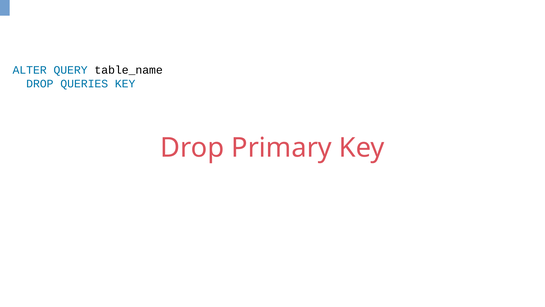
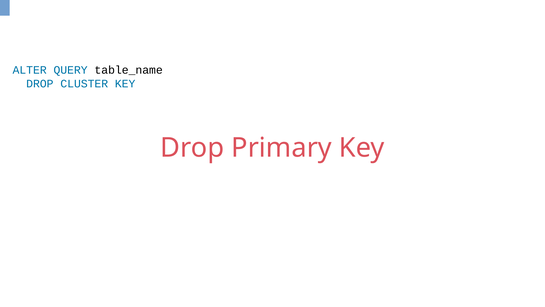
QUERIES: QUERIES -> CLUSTER (84, 84)
